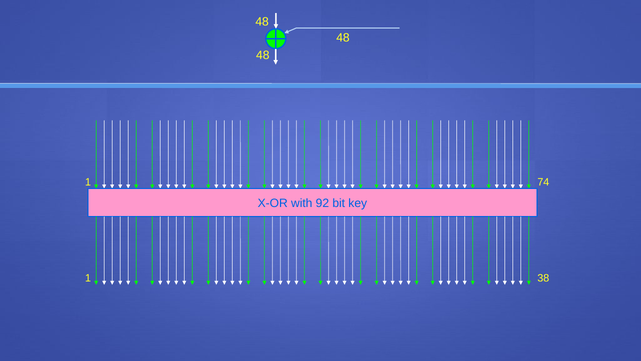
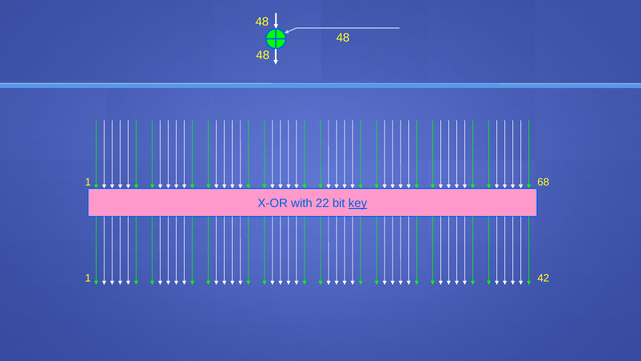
74: 74 -> 68 (543, 182)
92: 92 -> 22 (322, 203)
key underline: none -> present (358, 203)
38: 38 -> 42 (543, 278)
